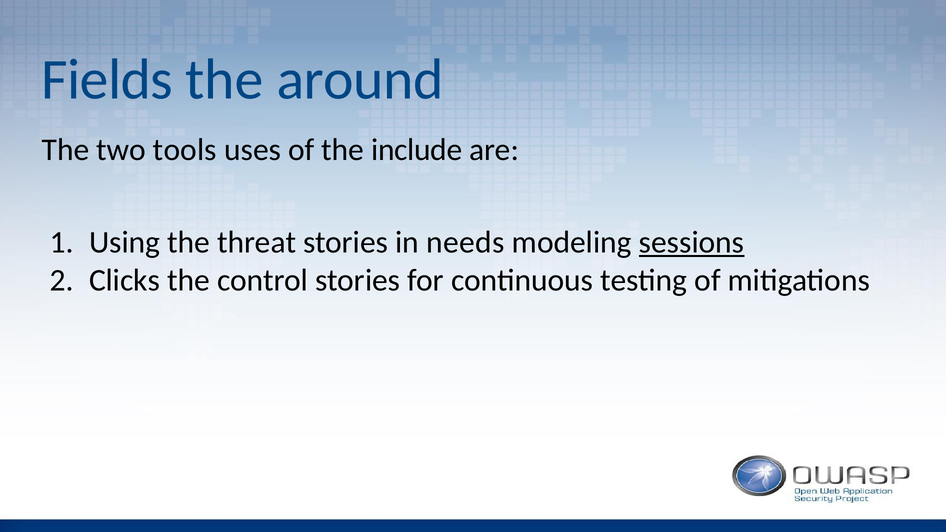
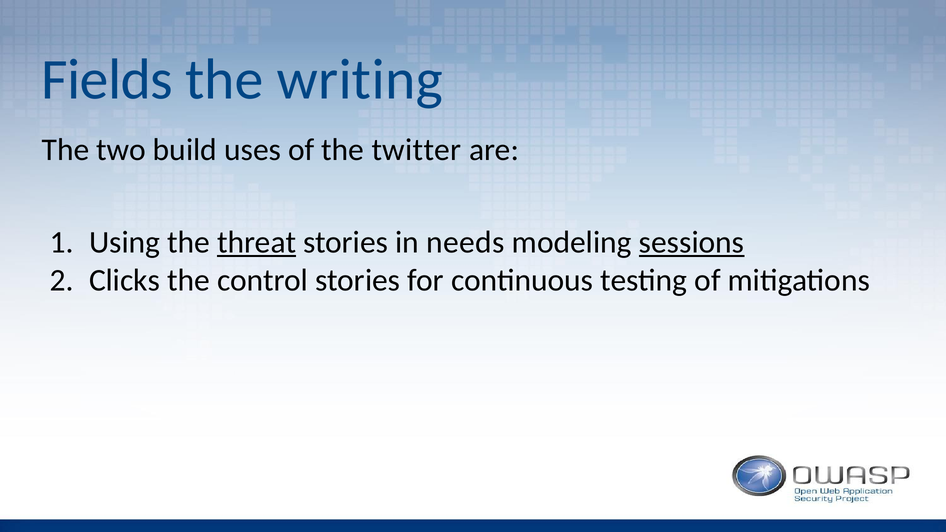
around: around -> writing (360, 80)
tools: tools -> build (185, 150)
include: include -> twitter (416, 150)
threat underline: none -> present (257, 242)
